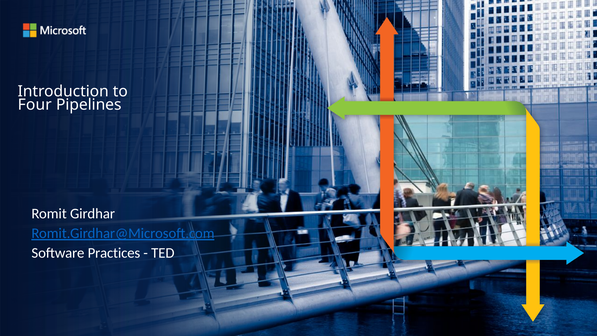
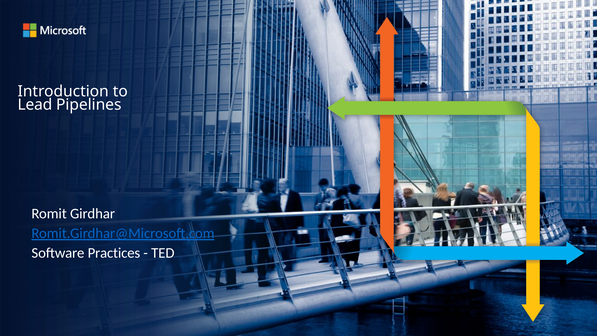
Four: Four -> Lead (35, 105)
